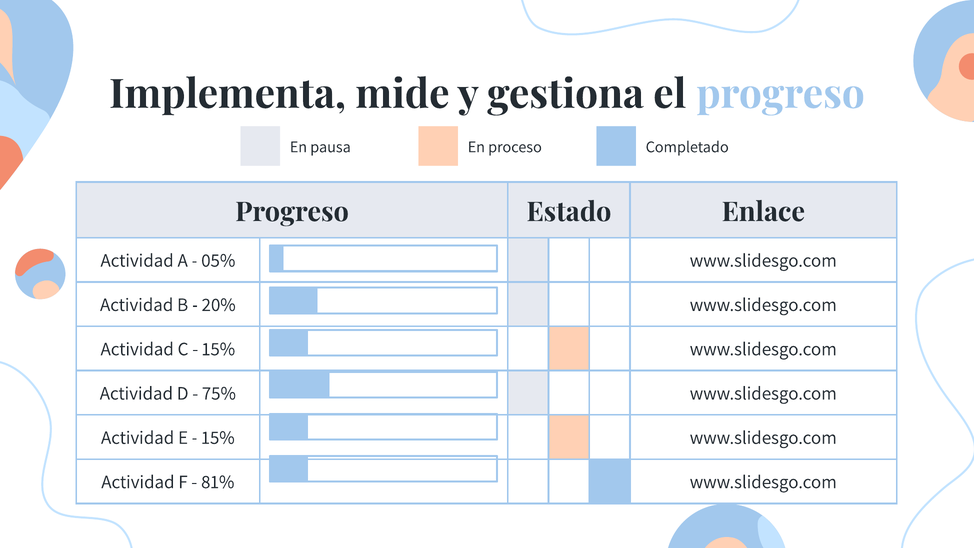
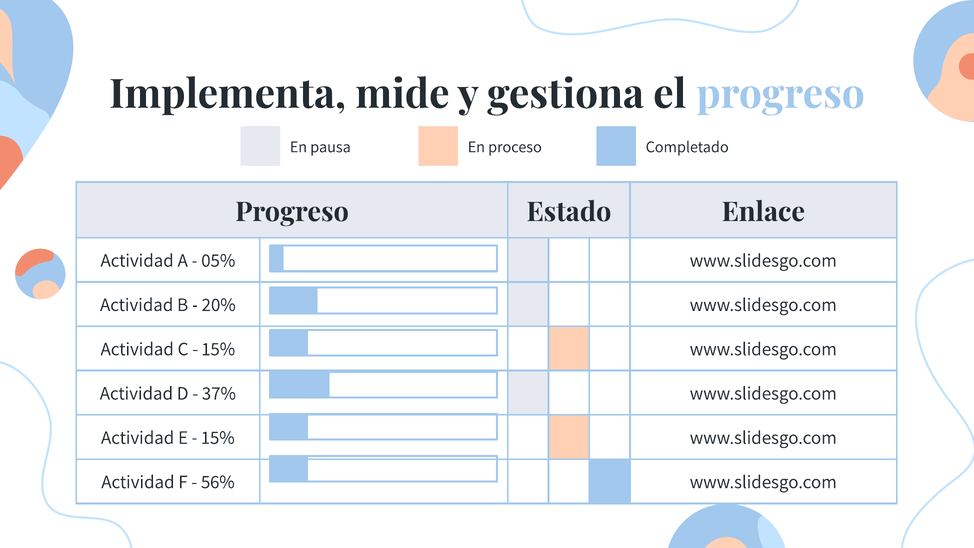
75%: 75% -> 37% (219, 393)
81%: 81% -> 56% (218, 482)
